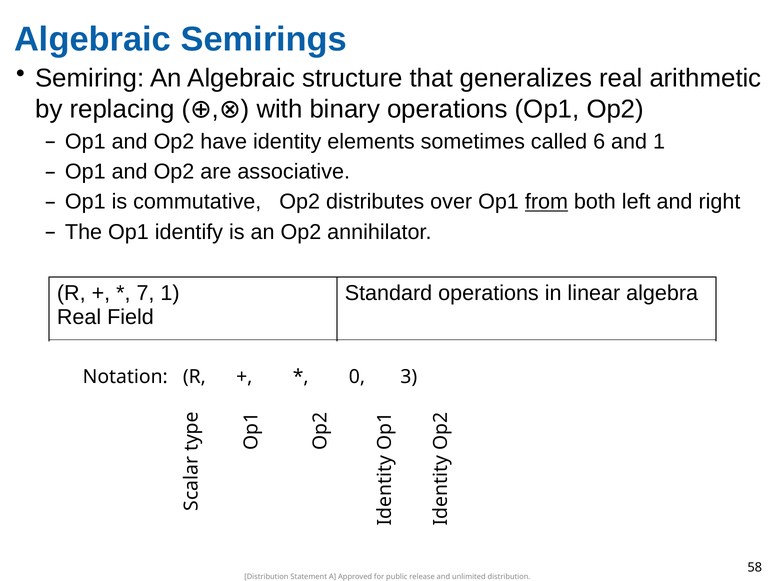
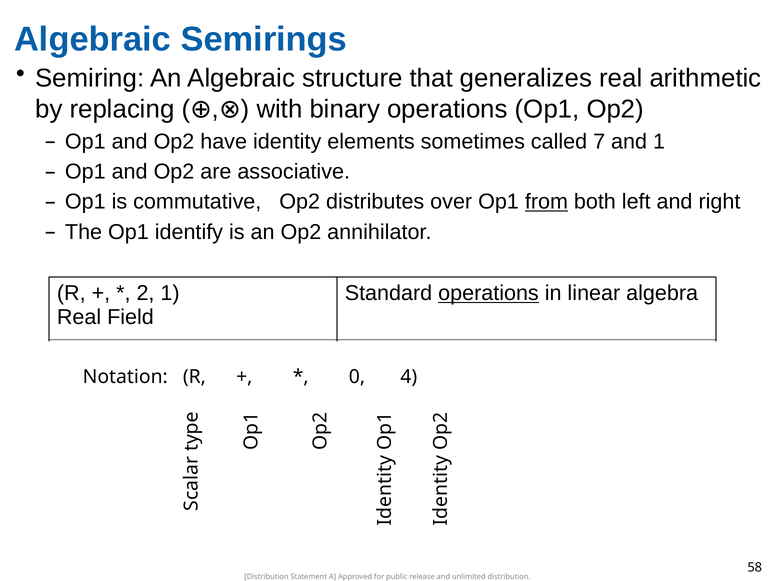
6: 6 -> 7 (599, 142)
7: 7 -> 2 (145, 293)
operations underline: none -> present (488, 293)
3: 3 -> 4 (409, 377)
